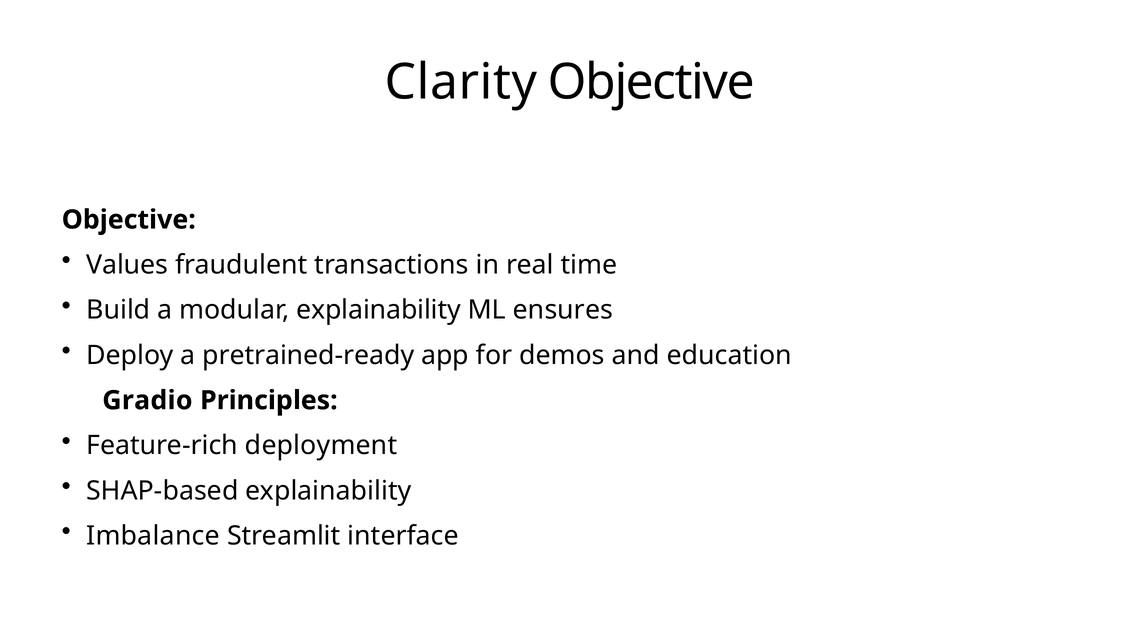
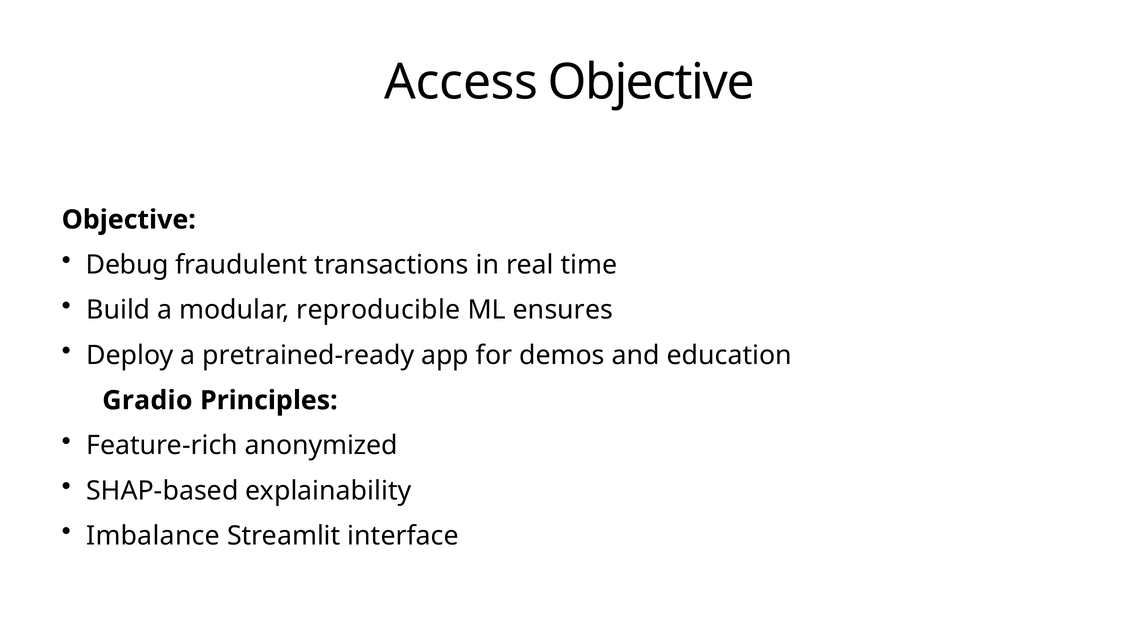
Clarity: Clarity -> Access (461, 82)
Values: Values -> Debug (127, 265)
modular explainability: explainability -> reproducible (378, 310)
deployment: deployment -> anonymized (321, 445)
